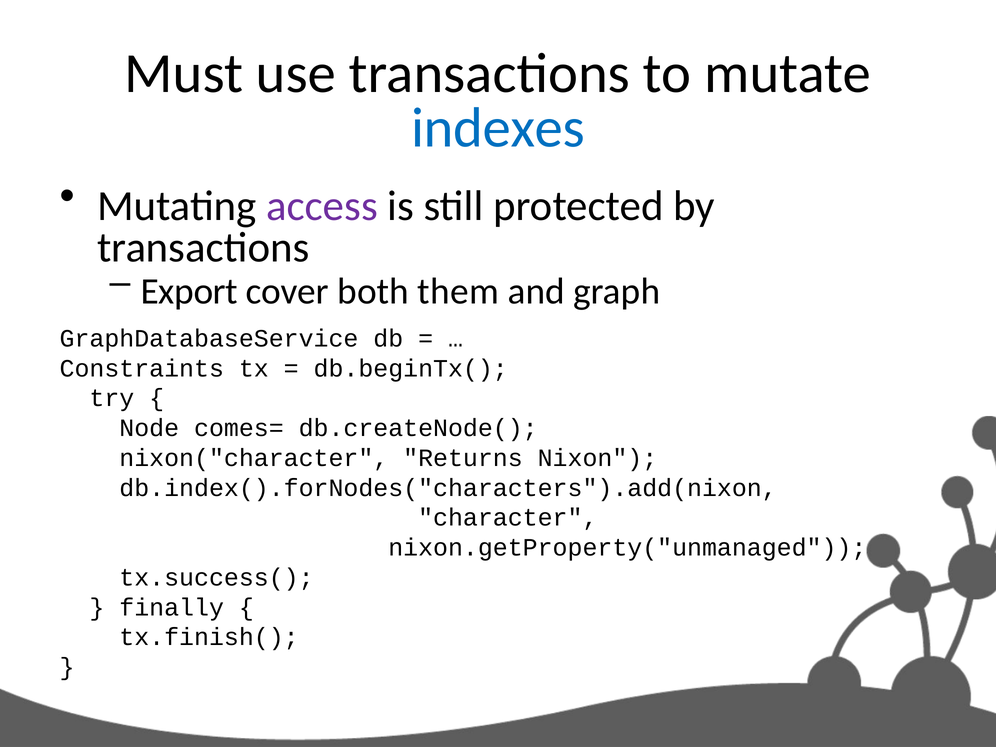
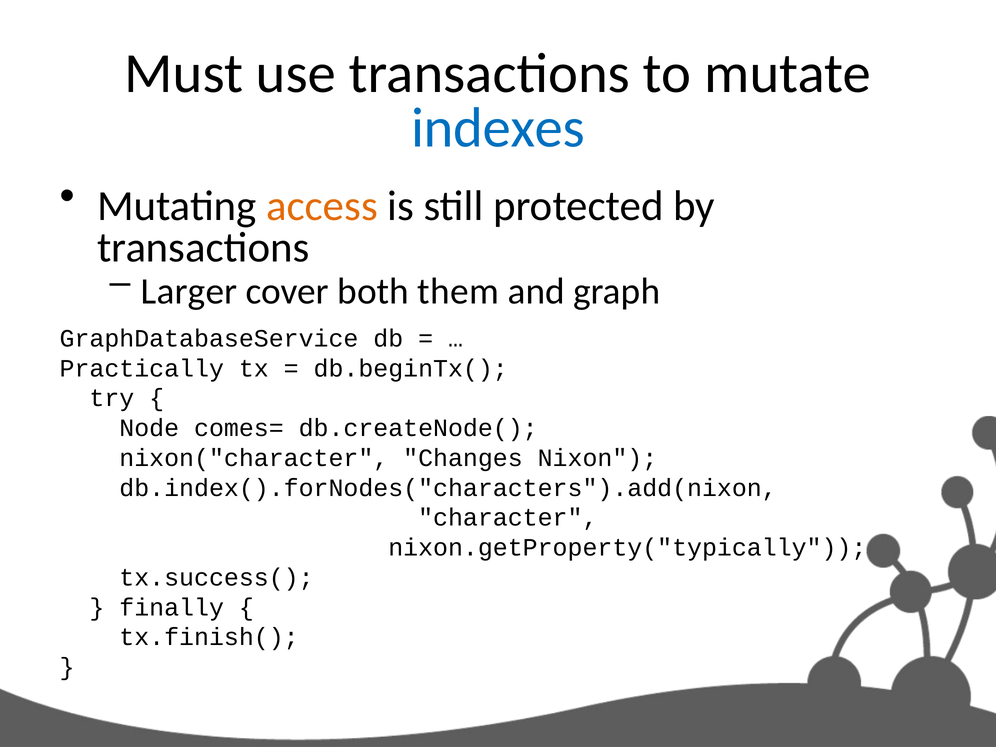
access colour: purple -> orange (322, 206)
Export: Export -> Larger (189, 291)
Constraints: Constraints -> Practically (142, 368)
Returns: Returns -> Changes (463, 458)
nixon.getProperty("unmanaged: nixon.getProperty("unmanaged -> nixon.getProperty("typically (627, 548)
